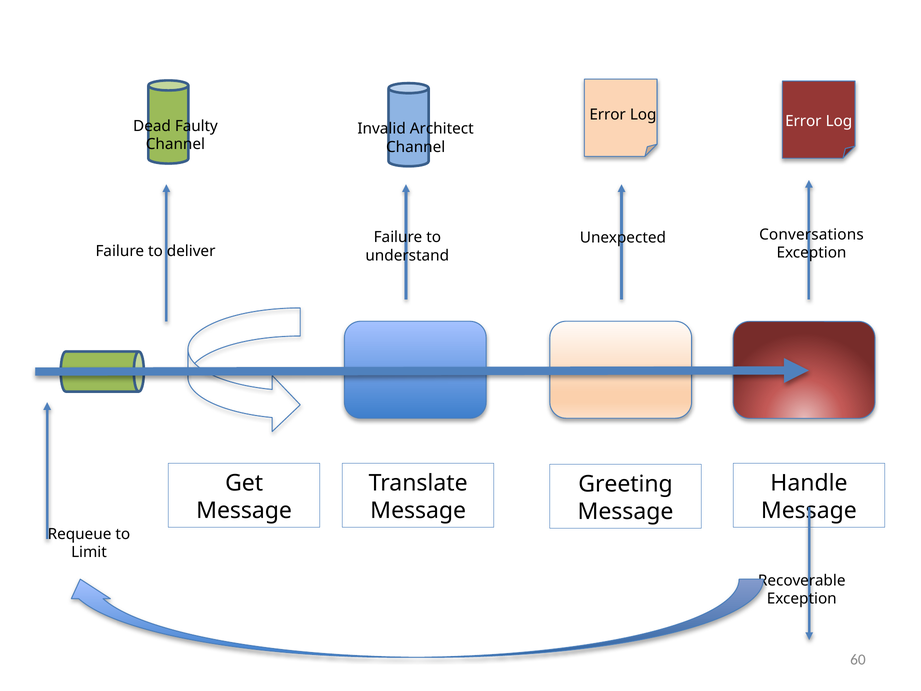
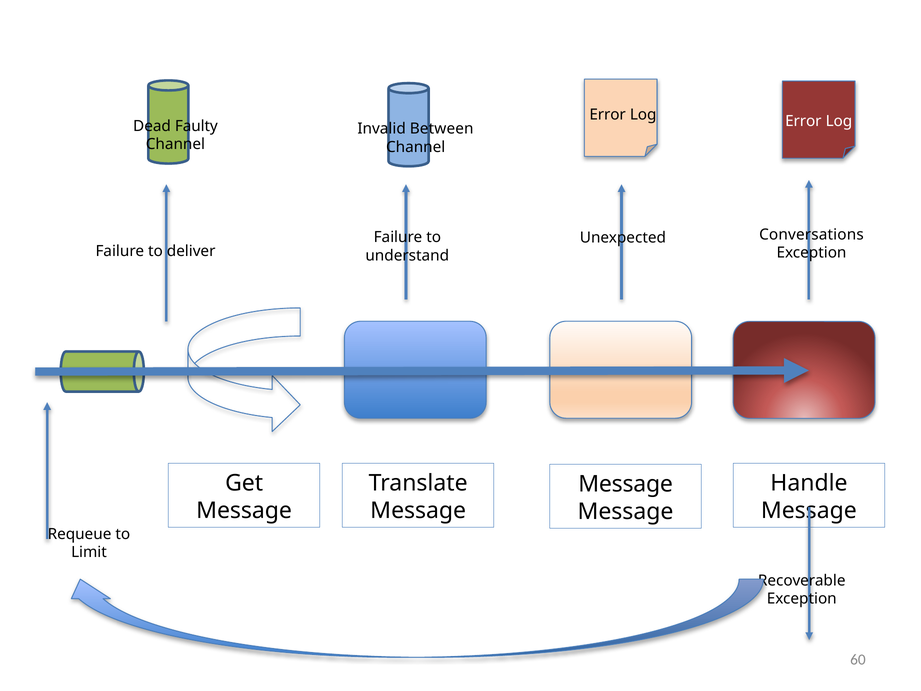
Architect: Architect -> Between (442, 129)
Greeting: Greeting -> Message (626, 484)
